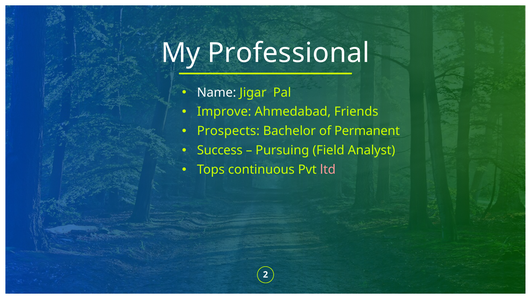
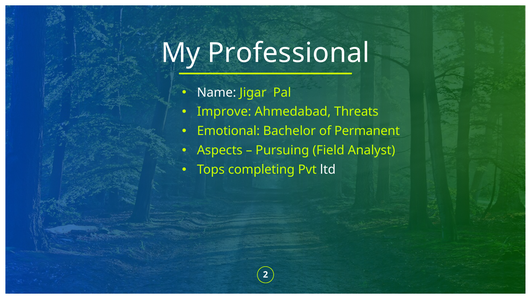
Friends: Friends -> Threats (356, 112)
Prospects: Prospects -> Emotional (228, 131)
Success: Success -> Aspects (220, 150)
continuous: continuous -> completing (261, 169)
ltd colour: pink -> white (328, 169)
